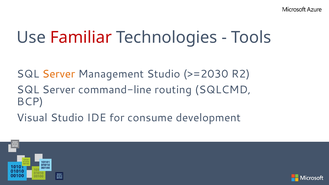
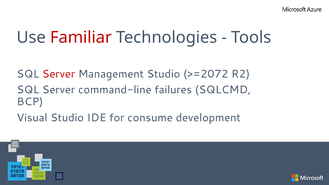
Server colour: orange -> red (59, 74)
>=2030: >=2030 -> >=2072 (206, 74)
routing: routing -> failures (173, 90)
